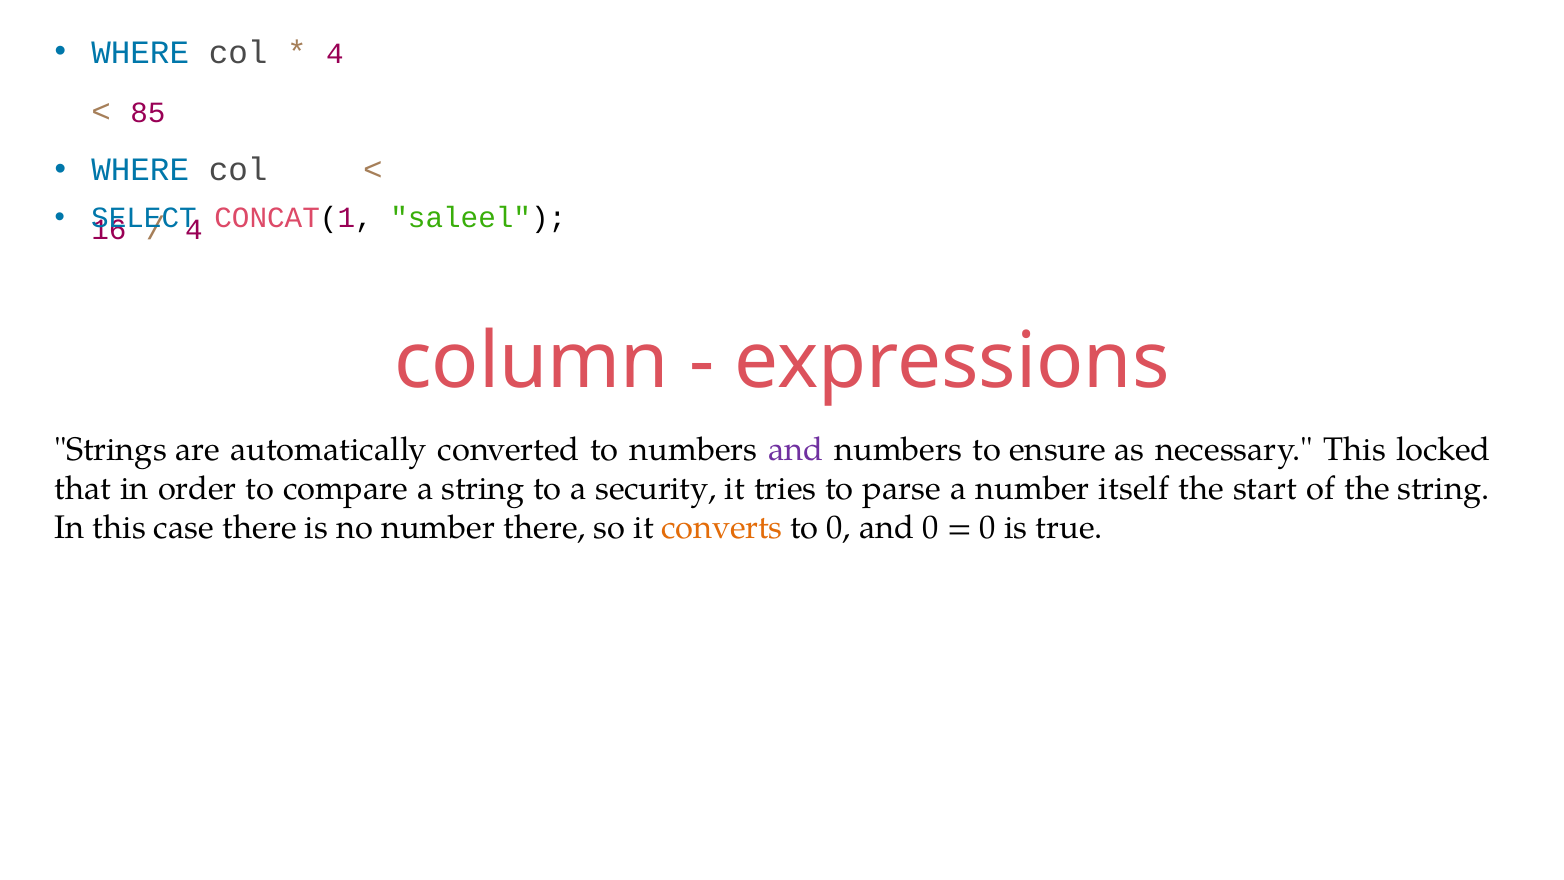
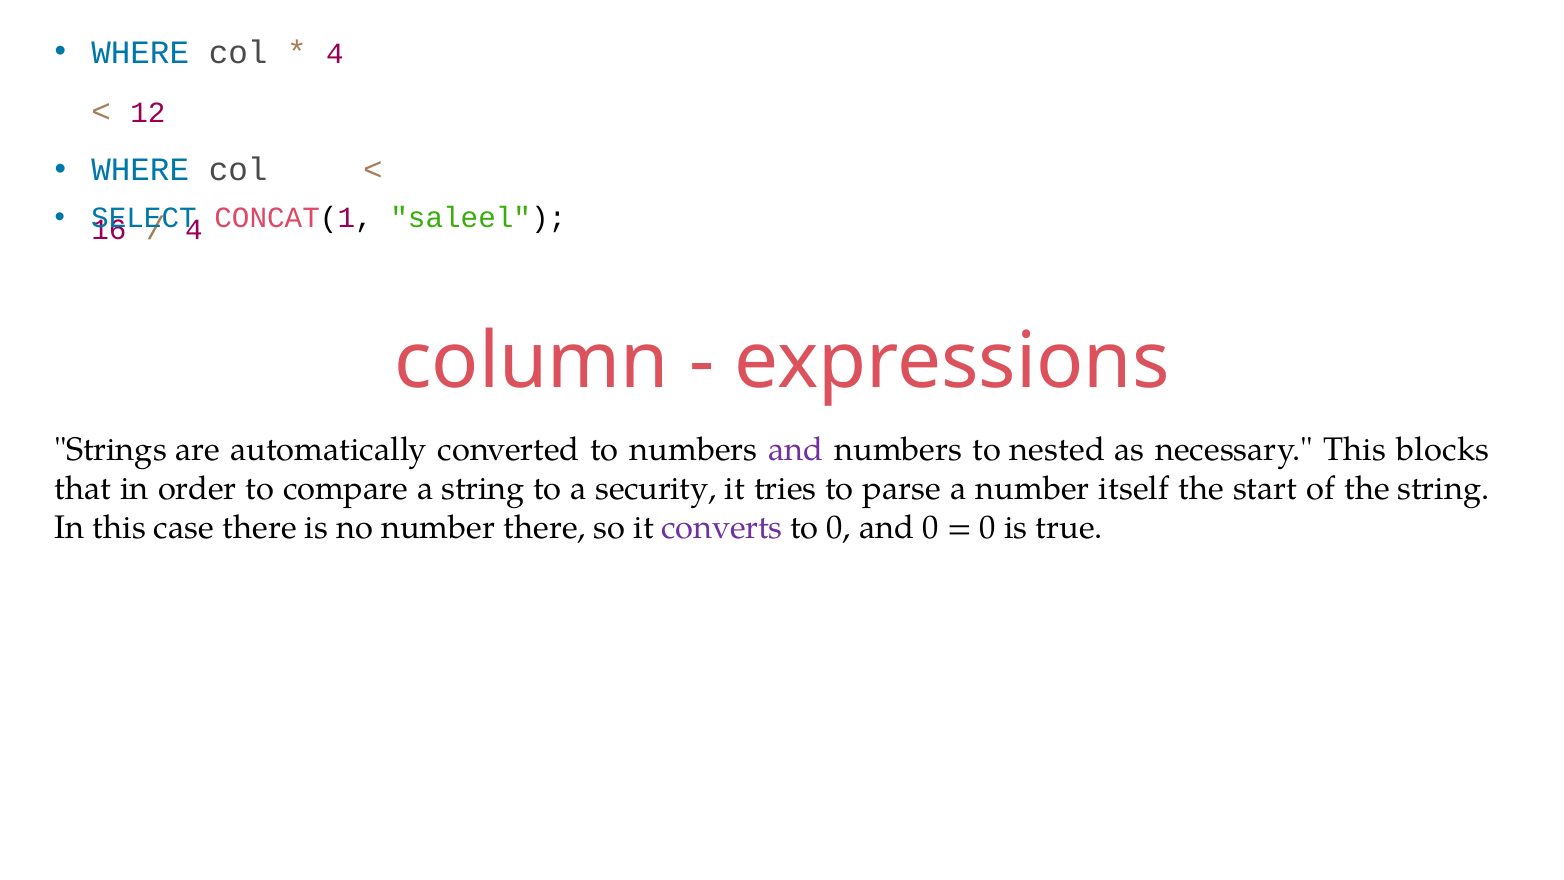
85: 85 -> 12 (148, 113)
ensure: ensure -> nested (1058, 449)
locked: locked -> blocks (1443, 449)
converts colour: orange -> purple (722, 527)
